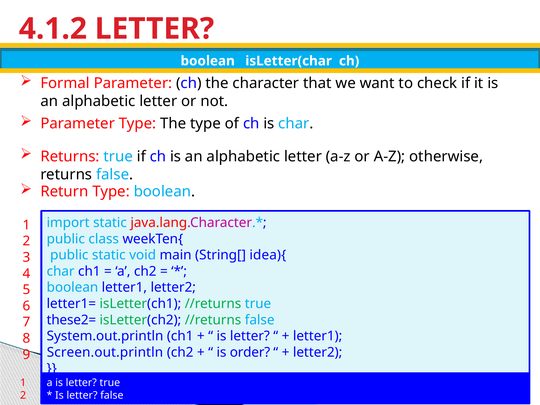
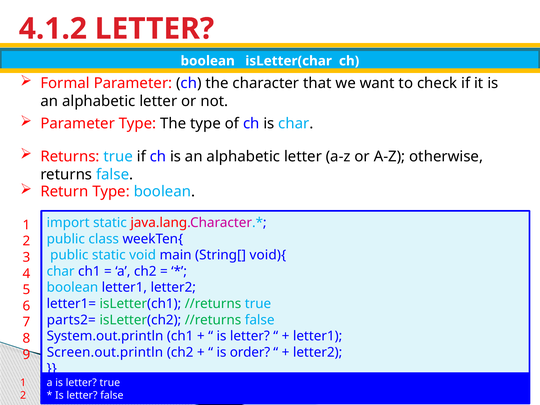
idea){: idea){ -> void){ (268, 255)
these2=: these2= -> parts2= (71, 320)
